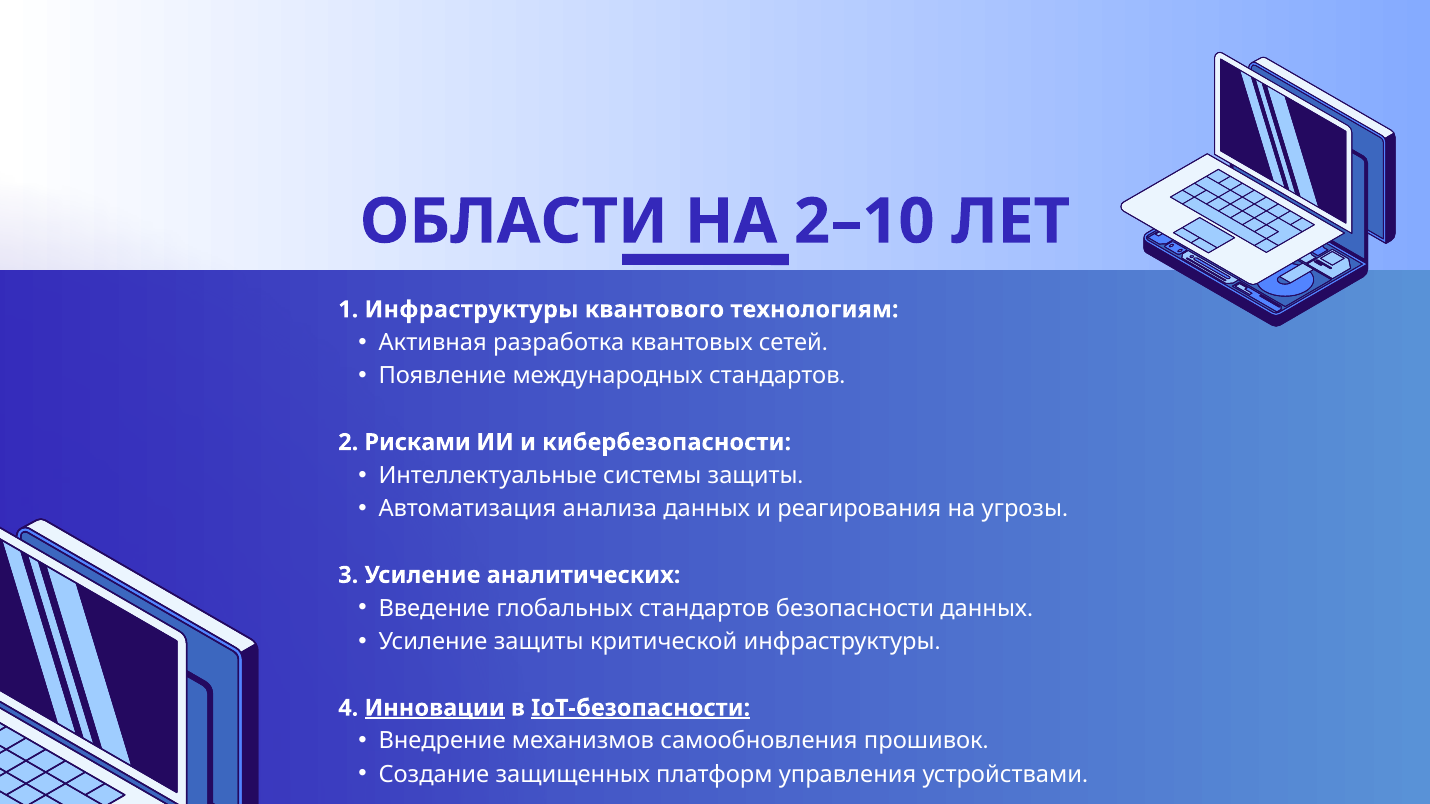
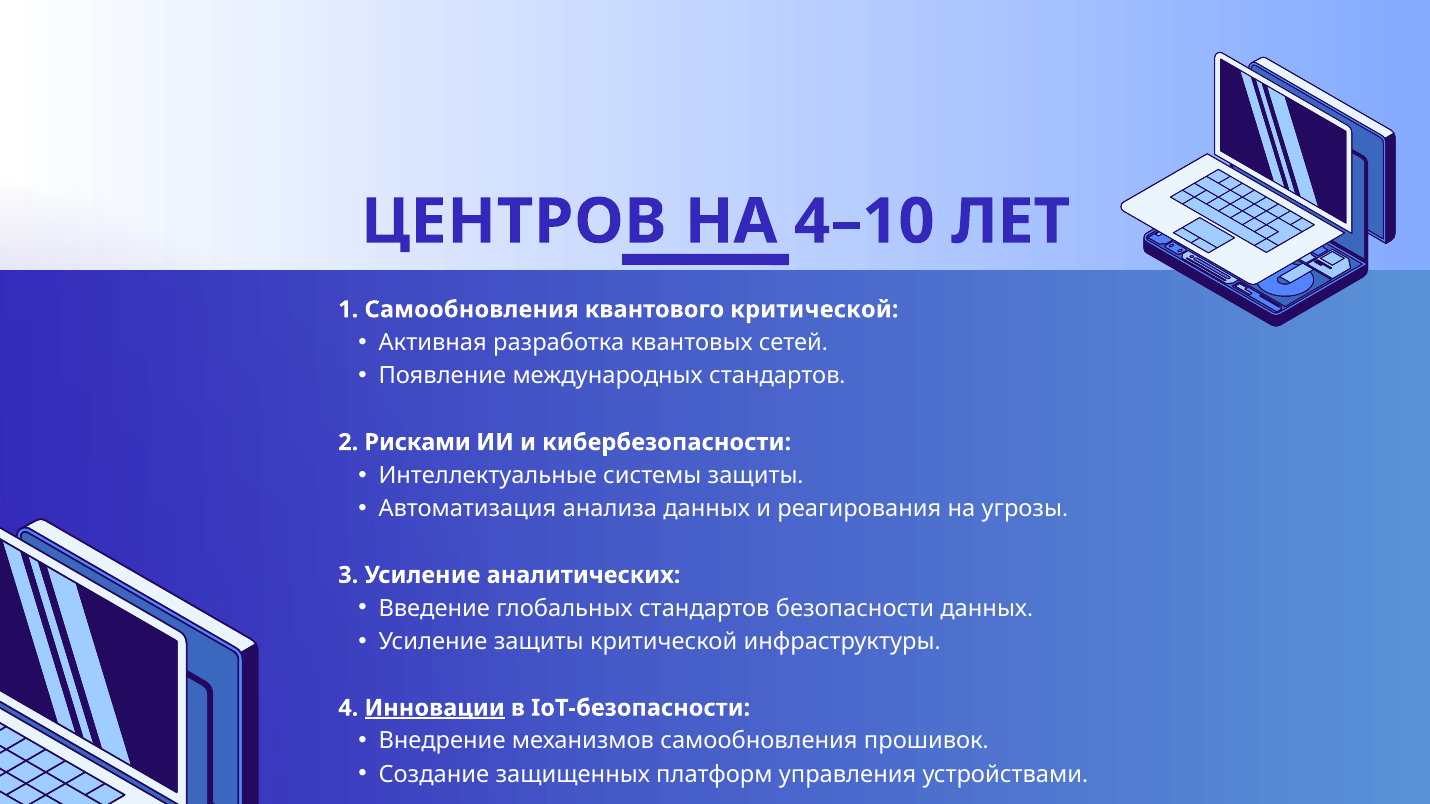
ОБЛАСТИ: ОБЛАСТИ -> ЦЕНТРОВ (514, 222)
2–10: 2–10 -> 4–10 (864, 222)
1 Инфраструктуры: Инфраструктуры -> Самообновления (472, 310)
квантового технологиям: технологиям -> критической (814, 310)
IoT-безопасности underline: present -> none (641, 708)
